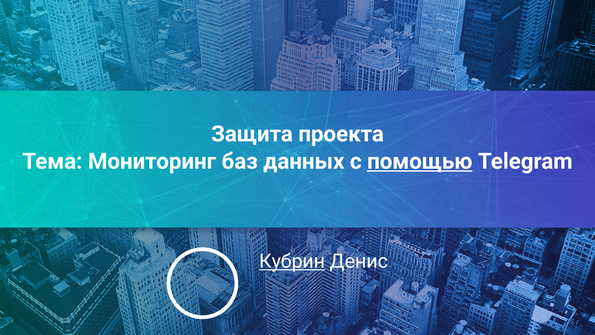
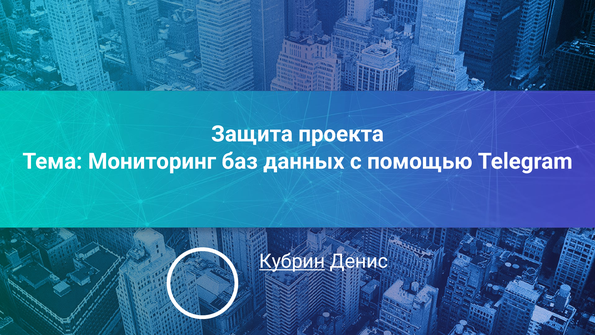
помощью underline: present -> none (420, 161)
